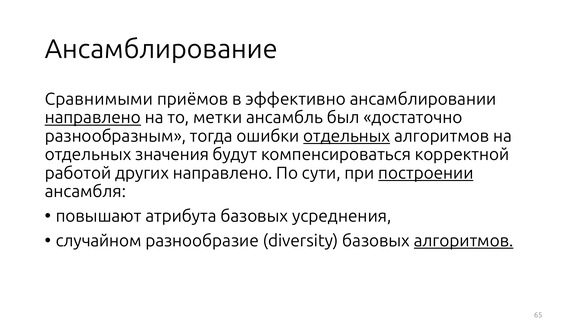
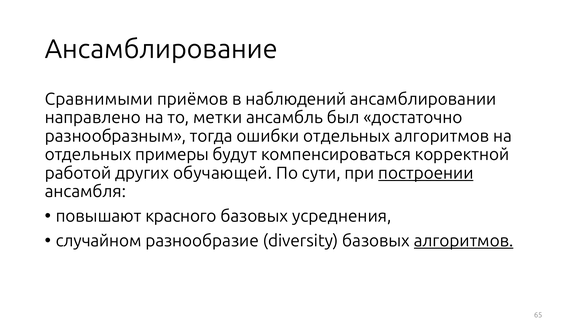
эффективно: эффективно -> наблюдений (296, 99)
направлено underline: present -> none (93, 118)
отдельных underline: present -> none (347, 136)
значения: значения -> примеры (172, 155)
других направлено: направлено -> обучающей (223, 173)
атрибута: атрибута -> красного (181, 216)
